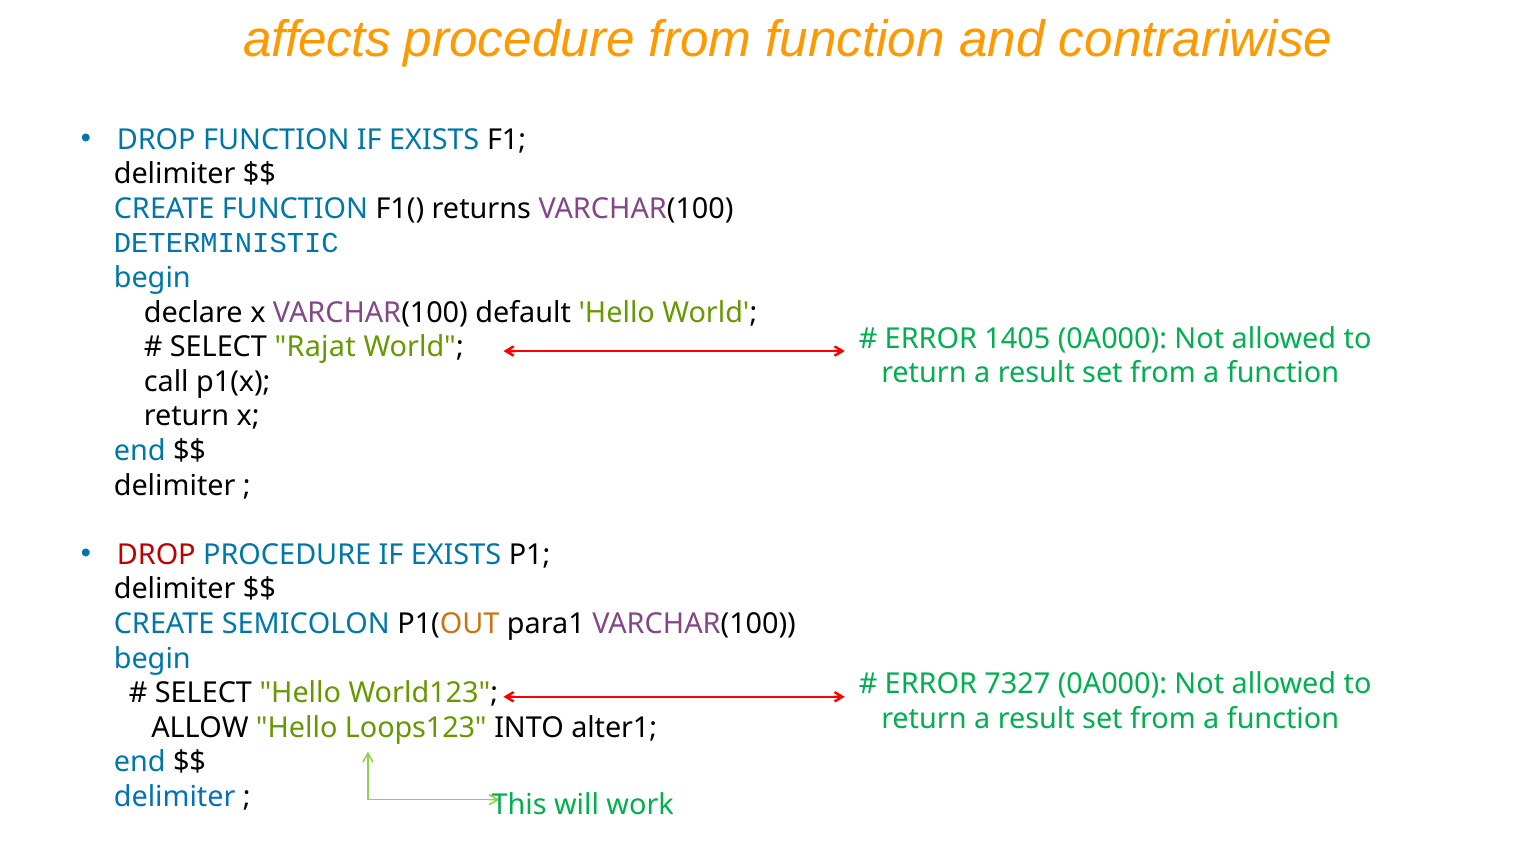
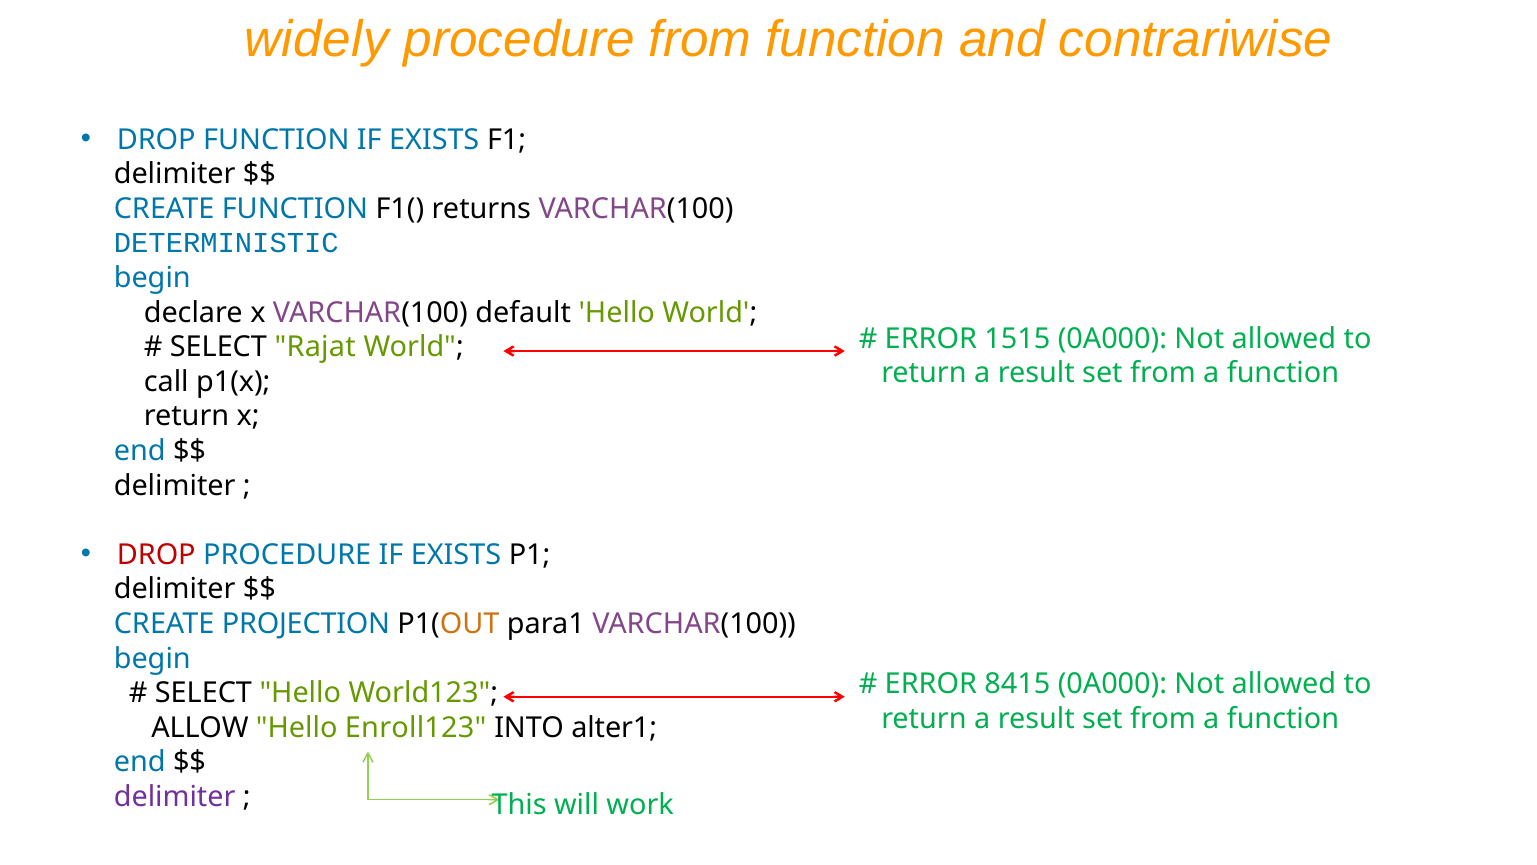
affects: affects -> widely (317, 40)
1405: 1405 -> 1515 (1017, 339)
SEMICOLON: SEMICOLON -> PROJECTION (306, 624)
7327: 7327 -> 8415 (1017, 684)
Loops123: Loops123 -> Enroll123 (416, 727)
delimiter colour: blue -> purple (175, 797)
